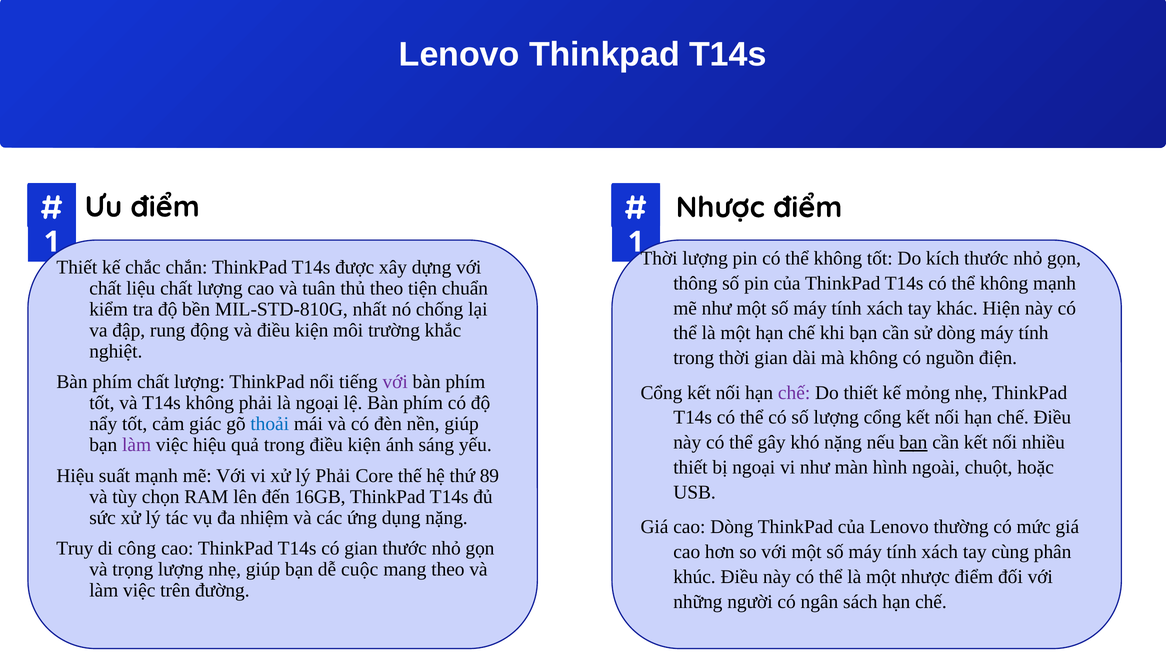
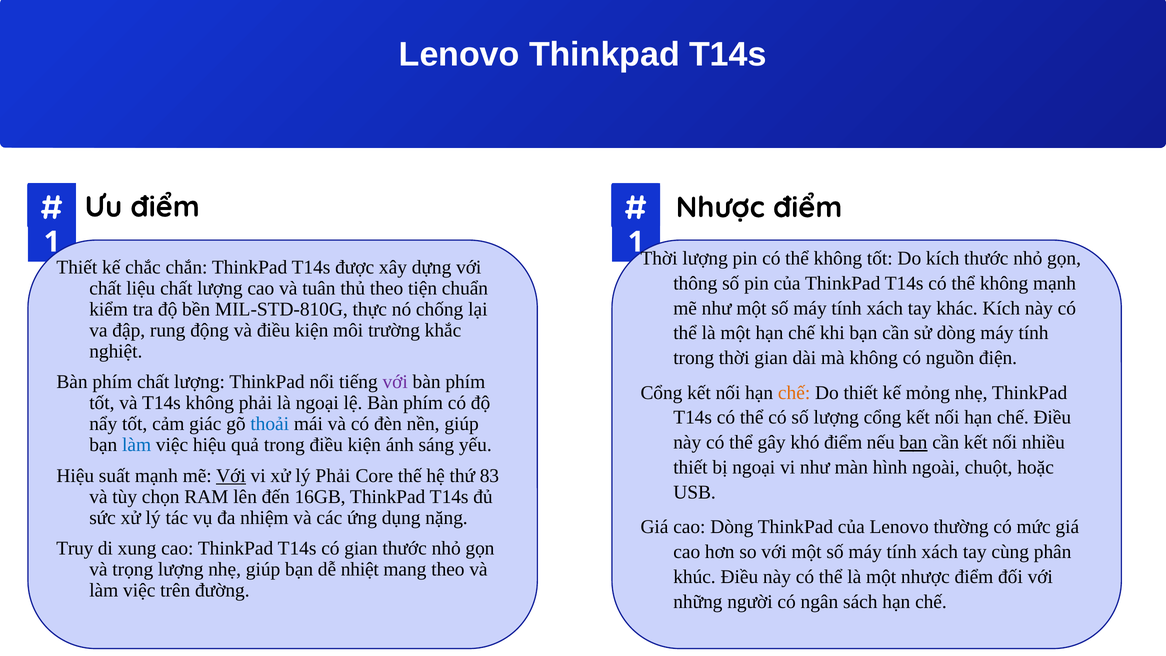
khác Hiện: Hiện -> Kích (1001, 308)
nhất: nhất -> thực (370, 309)
chế colour: purple -> orange (794, 393)
khó nặng: nặng -> điểm (843, 442)
làm colour: purple -> blue (137, 445)
Với underline: none -> present (231, 476)
89: 89 -> 83 (489, 476)
công: công -> xung (137, 548)
cuộc: cuộc -> nhiệt (360, 569)
